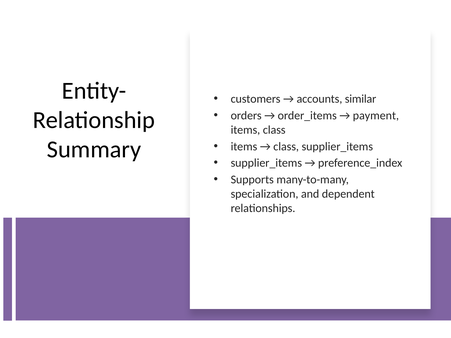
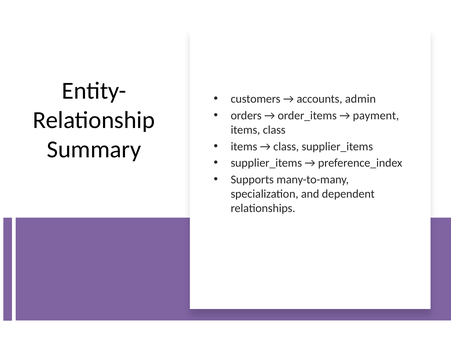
similar: similar -> admin (360, 99)
